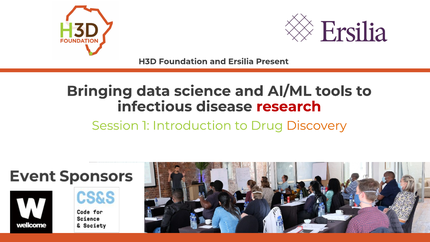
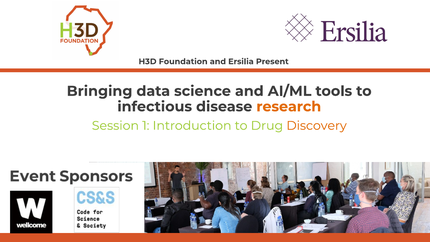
research colour: red -> orange (289, 107)
